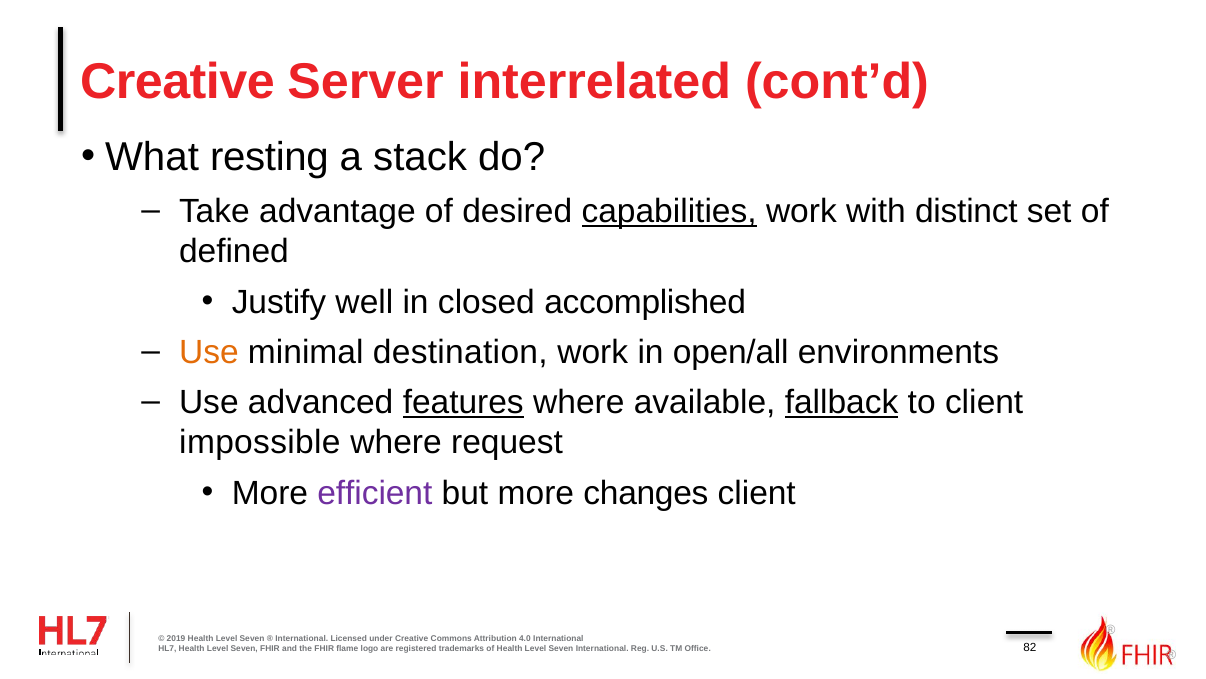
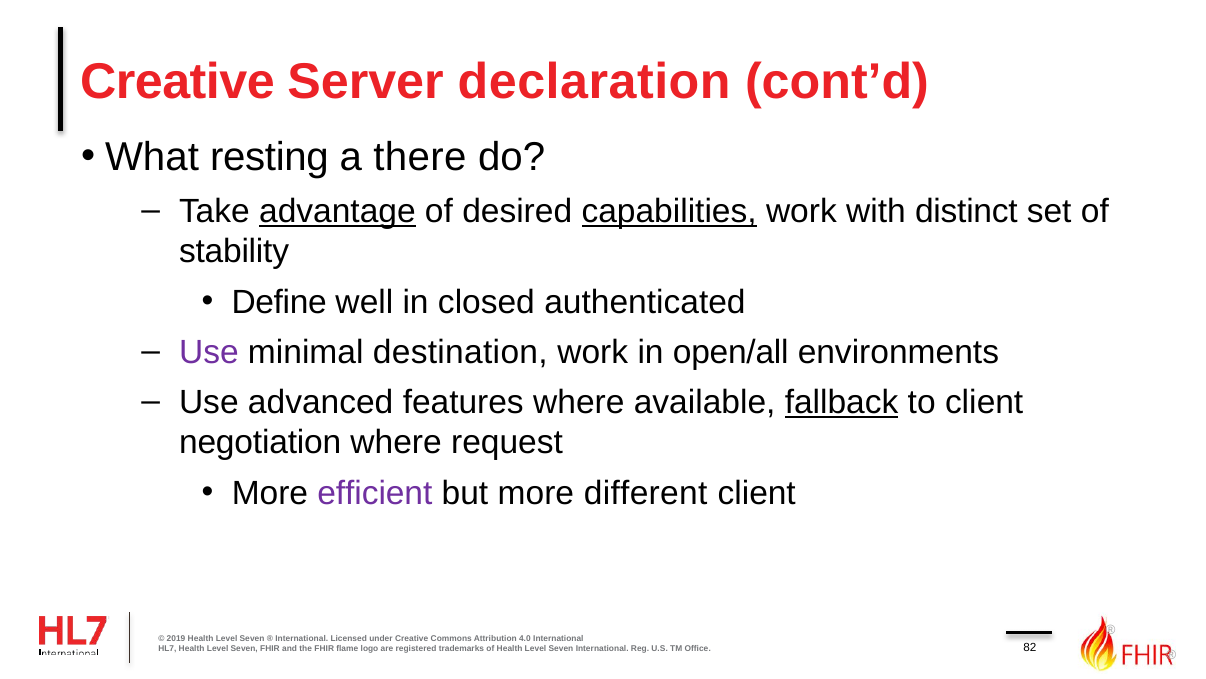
interrelated: interrelated -> declaration (594, 82)
stack: stack -> there (420, 157)
advantage underline: none -> present (337, 211)
defined: defined -> stability (234, 251)
Justify: Justify -> Define (279, 302)
accomplished: accomplished -> authenticated (645, 302)
Use colour: orange -> purple (209, 352)
features underline: present -> none (463, 402)
impossible: impossible -> negotiation (260, 442)
changes: changes -> different (646, 493)
